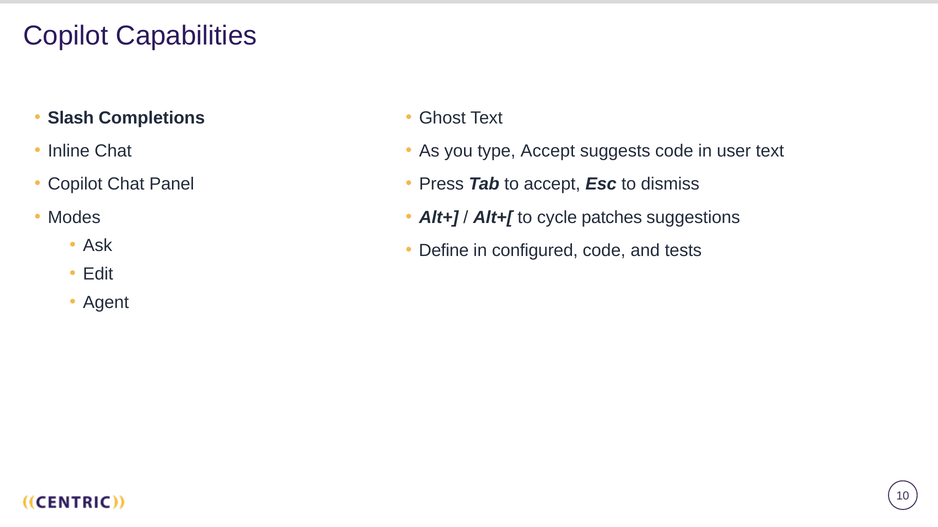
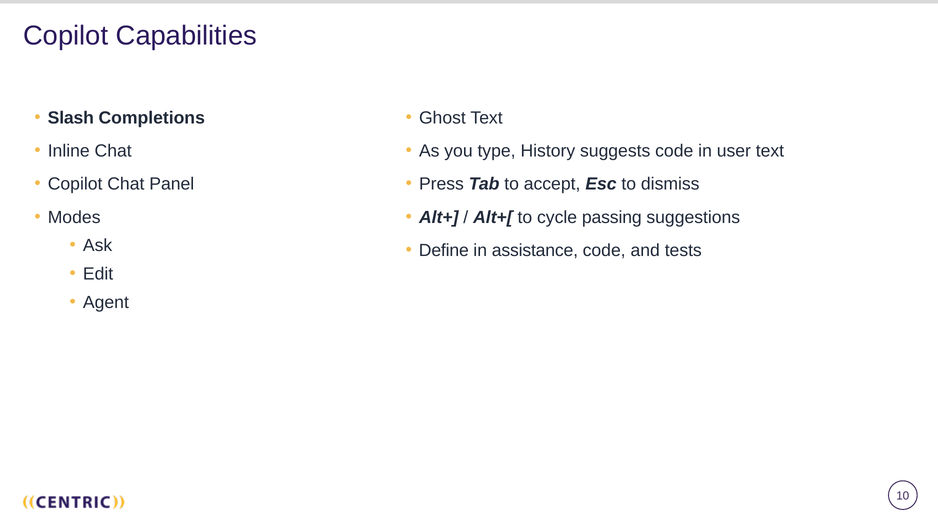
type Accept: Accept -> History (548, 151)
patches: patches -> passing (612, 218)
configured: configured -> assistance (535, 251)
